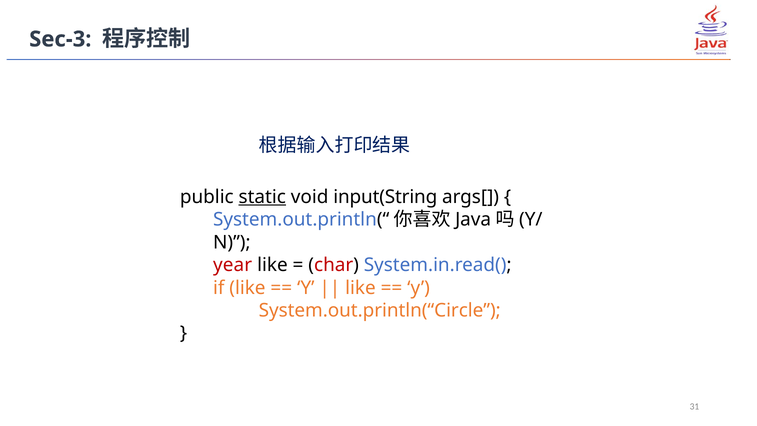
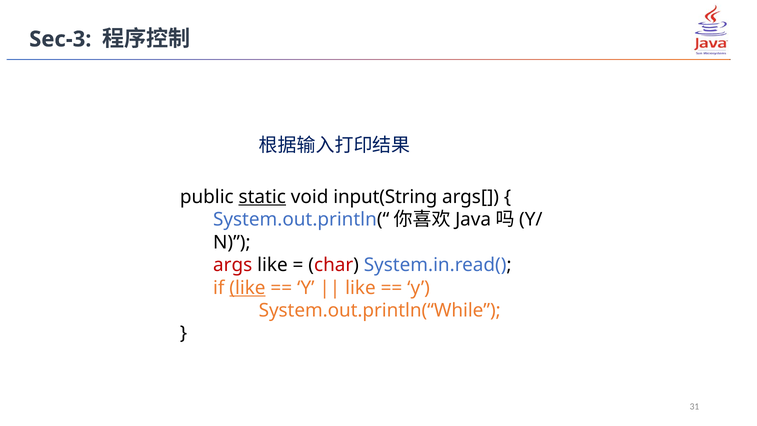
year: year -> args (233, 265)
like underline: none -> present (247, 288)
System.out.println(“Circle: System.out.println(“Circle -> System.out.println(“While (380, 310)
